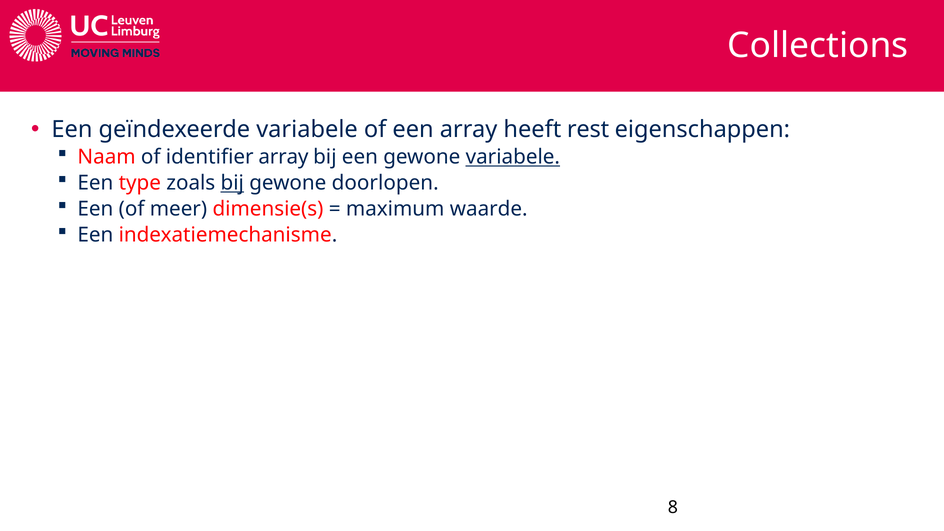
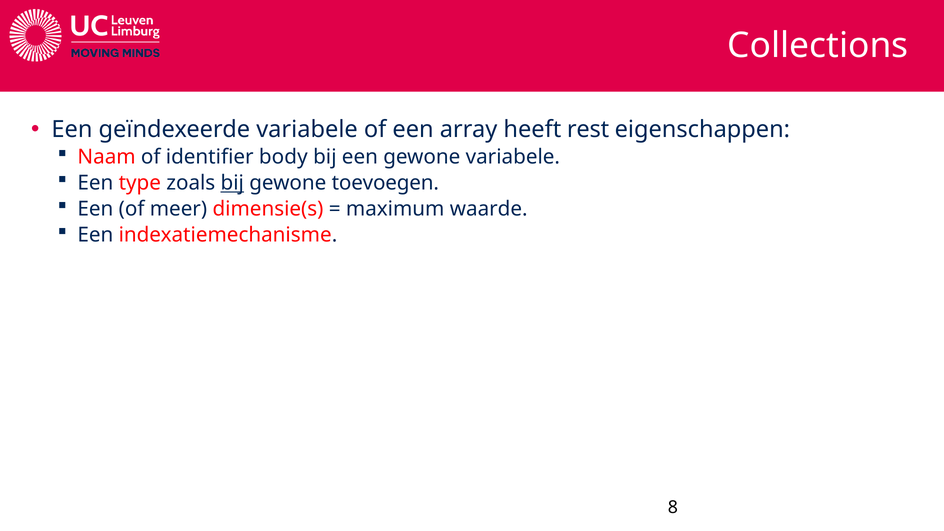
identifier array: array -> body (283, 157)
variabele underline: present -> none (513, 157)
doorlopen: doorlopen -> toevoegen (385, 183)
